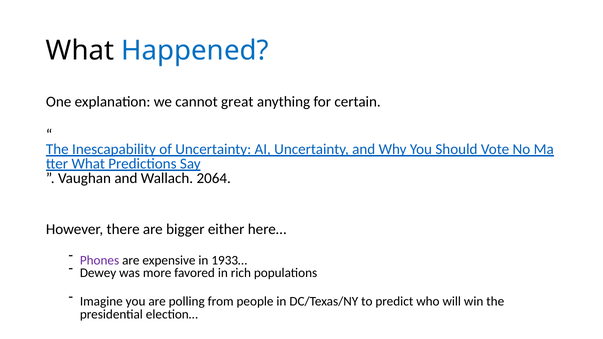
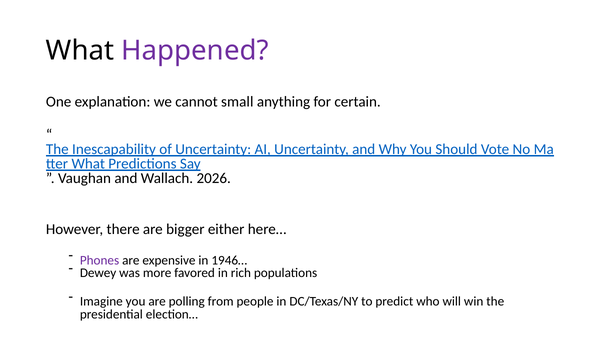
Happened colour: blue -> purple (195, 51)
great: great -> small (237, 102)
2064: 2064 -> 2026 (214, 179)
1933…: 1933… -> 1946… (229, 261)
